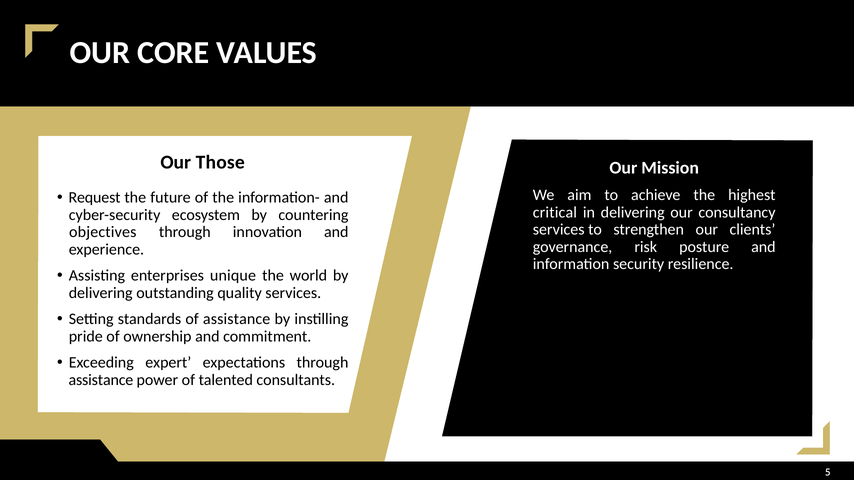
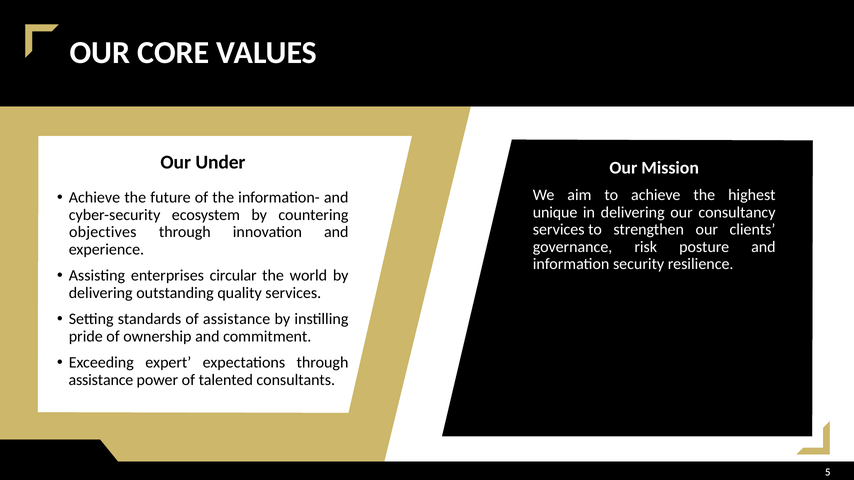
Those: Those -> Under (220, 163)
Request: Request -> Achieve (94, 198)
critical: critical -> unique (555, 212)
unique: unique -> circular (233, 276)
